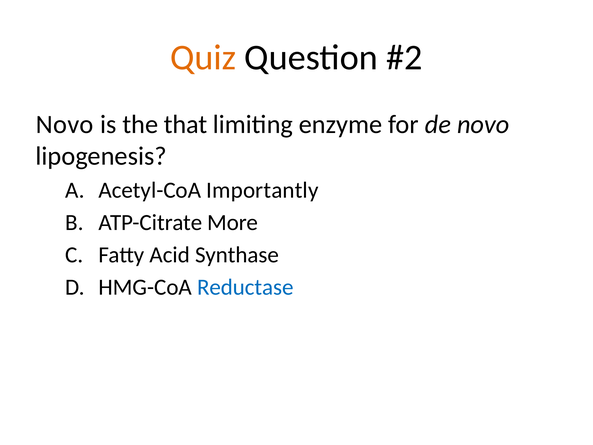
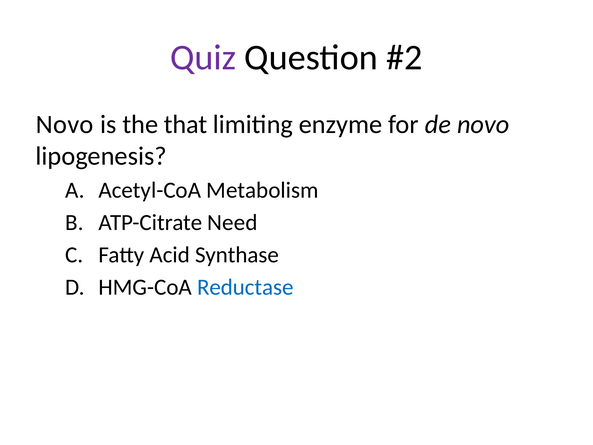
Quiz colour: orange -> purple (203, 57)
Importantly: Importantly -> Metabolism (262, 190)
More: More -> Need (232, 222)
